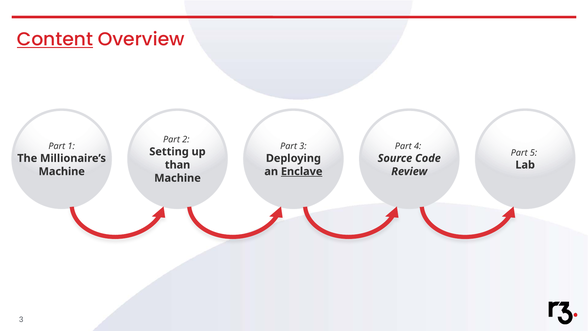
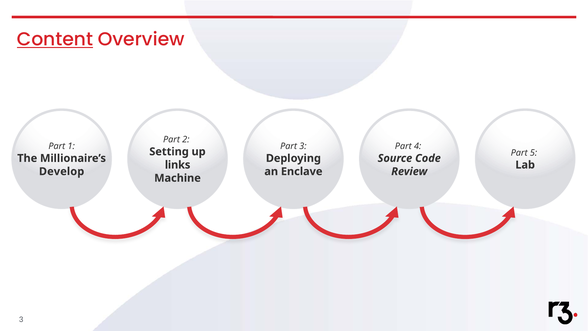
than: than -> links (178, 165)
Machine: Machine -> Develop (62, 171)
Enclave underline: present -> none (302, 171)
